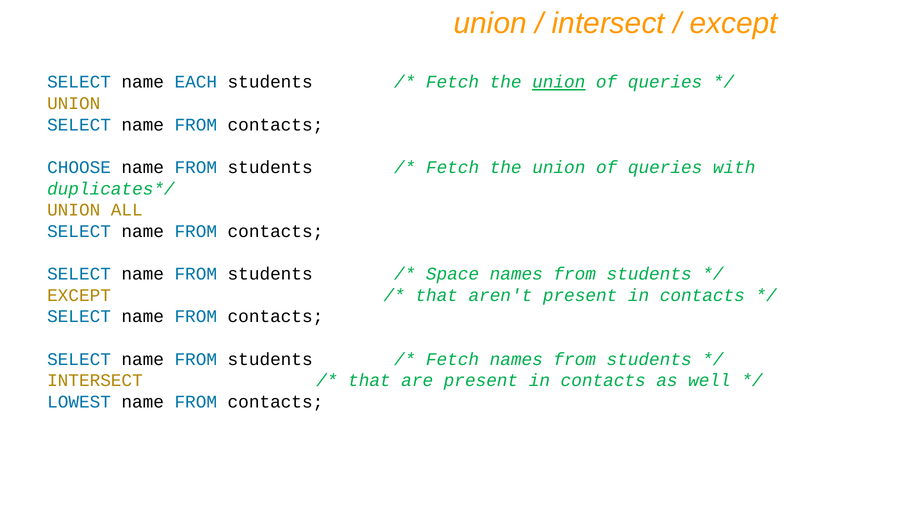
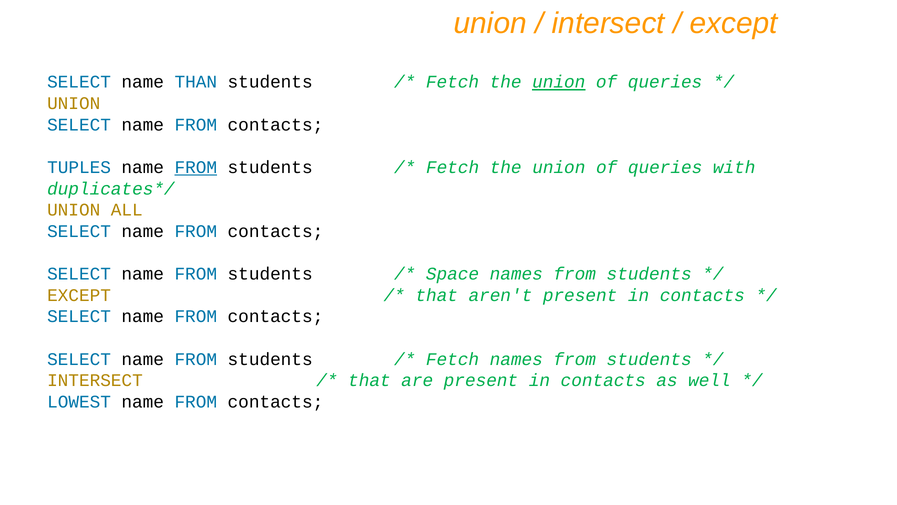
EACH: EACH -> THAN (196, 82)
CHOOSE: CHOOSE -> TUPLES (79, 167)
FROM underline: none -> present (196, 167)
